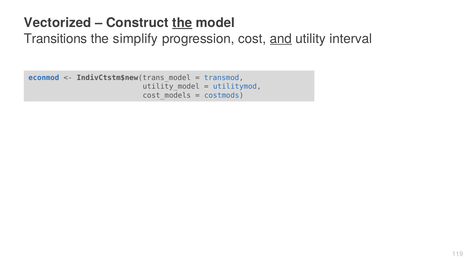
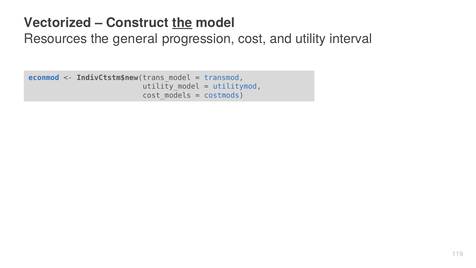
Transitions: Transitions -> Resources (55, 39)
simplify: simplify -> general (135, 39)
and underline: present -> none (281, 39)
